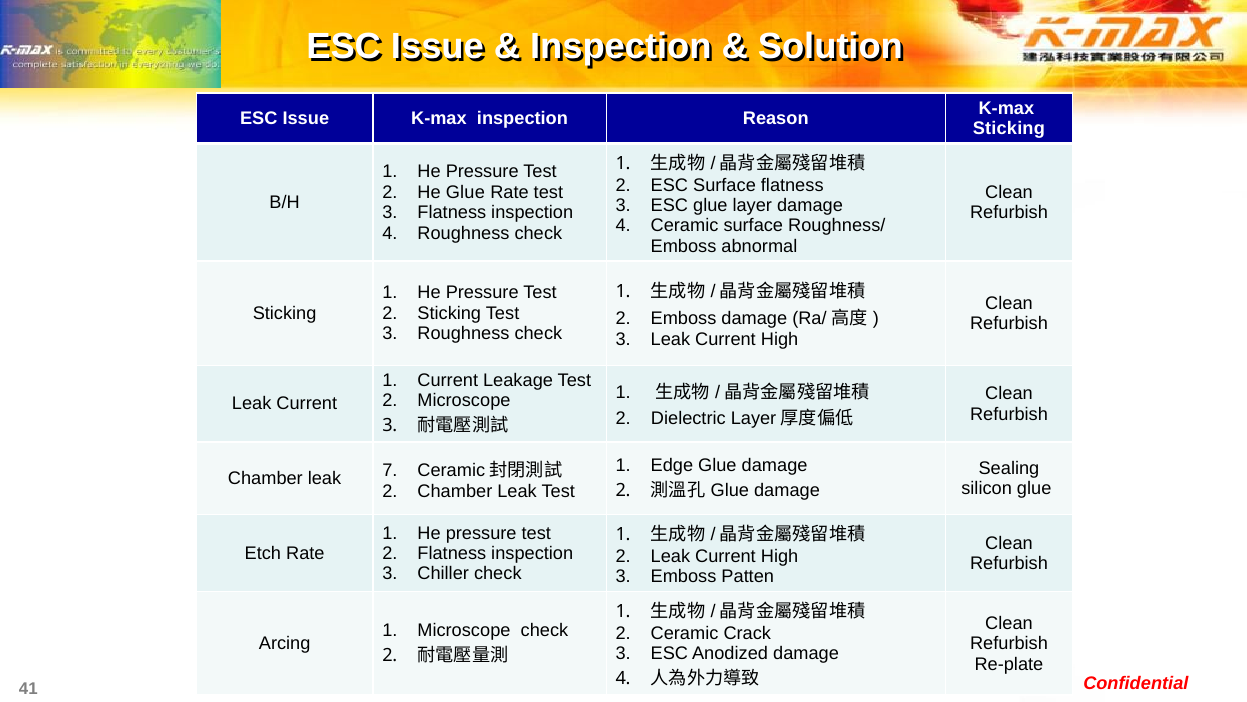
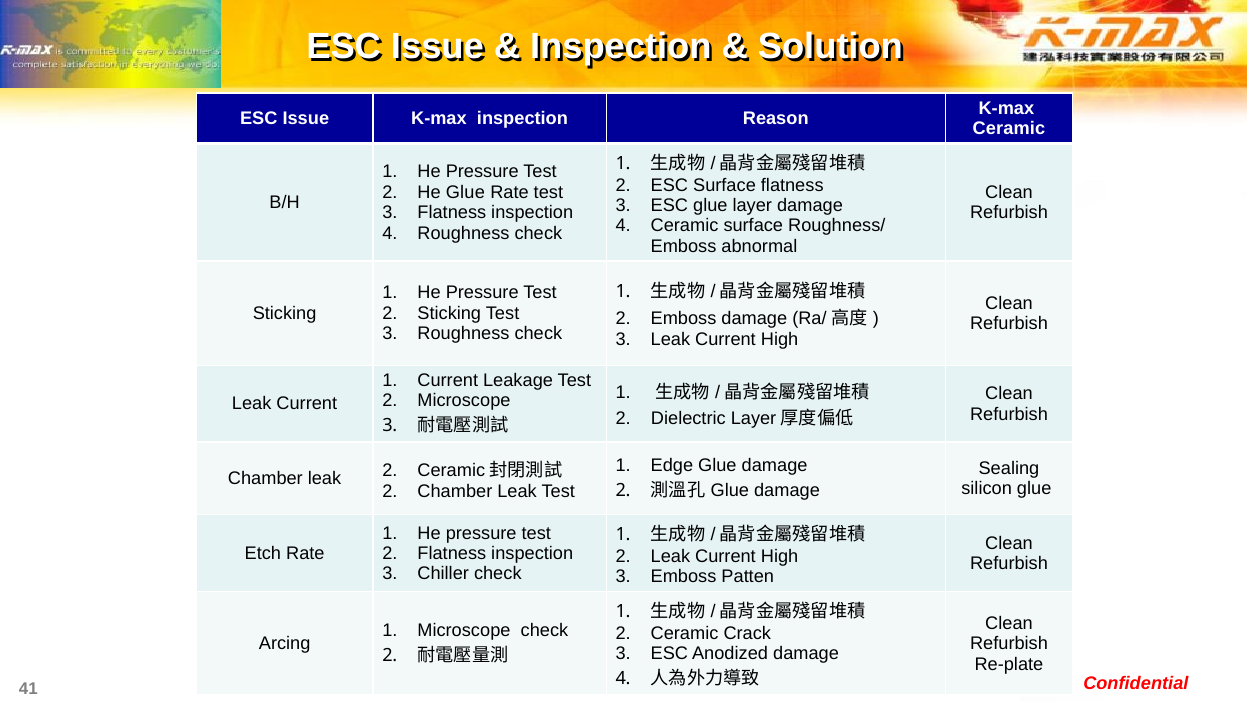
Sticking: Sticking -> Ceramic (1009, 129)
leak 7: 7 -> 2 (390, 470)
